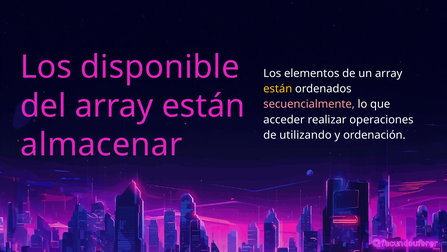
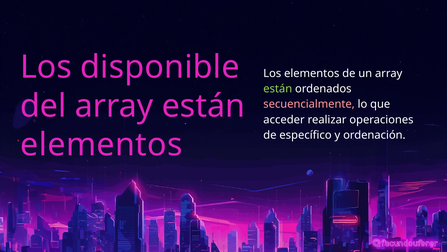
están colour: yellow -> light green (278, 89)
utilizando: utilizando -> específico (306, 135)
almacenar: almacenar -> elementos (101, 145)
